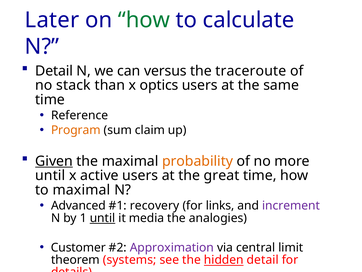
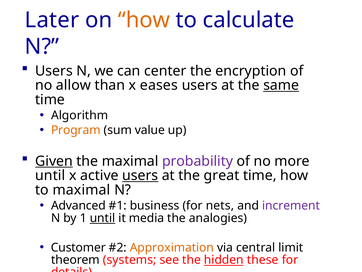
how colour: green -> orange (144, 20)
Detail: Detail -> Users (54, 71)
versus: versus -> center (165, 71)
traceroute: traceroute -> encryption (251, 71)
stack: stack -> allow (73, 85)
optics: optics -> eases (159, 85)
same underline: none -> present (281, 85)
Reference: Reference -> Algorithm (80, 115)
claim: claim -> value (150, 130)
probability colour: orange -> purple (198, 161)
users underline: none -> present (140, 175)
recovery: recovery -> business (155, 205)
links: links -> nets (220, 205)
Approximation colour: purple -> orange (172, 247)
hidden detail: detail -> these (263, 259)
